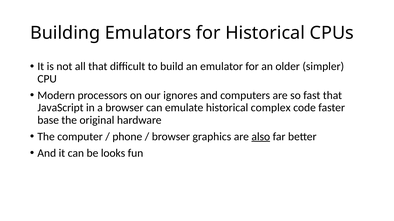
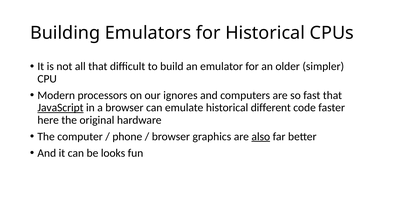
JavaScript underline: none -> present (60, 108)
complex: complex -> different (271, 108)
base: base -> here (48, 120)
